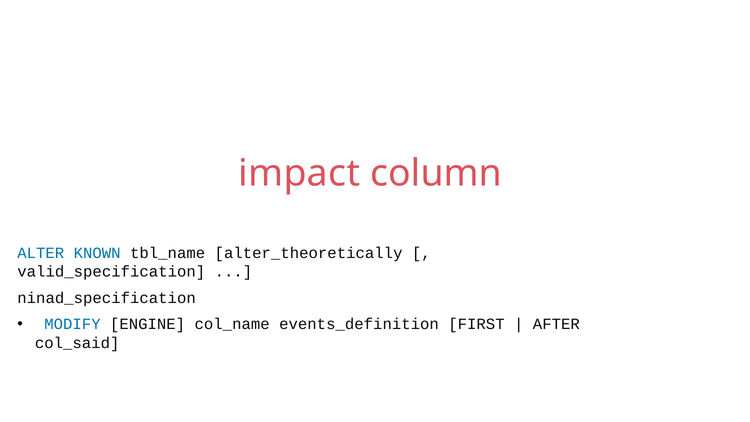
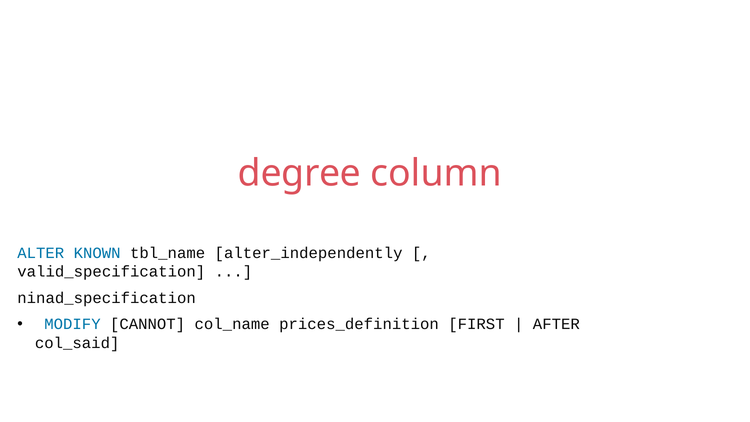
impact: impact -> degree (300, 173)
alter_theoretically: alter_theoretically -> alter_independently (309, 253)
ENGINE: ENGINE -> CANNOT (148, 324)
events_definition: events_definition -> prices_definition (359, 324)
